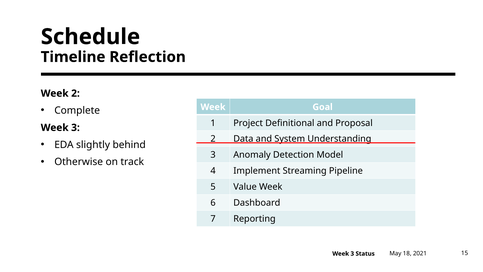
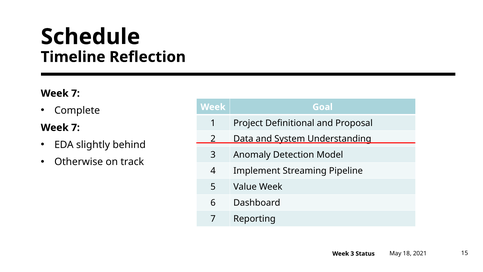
2: 2 -> 7 (75, 93)
3: 3 -> 7 (75, 127)
